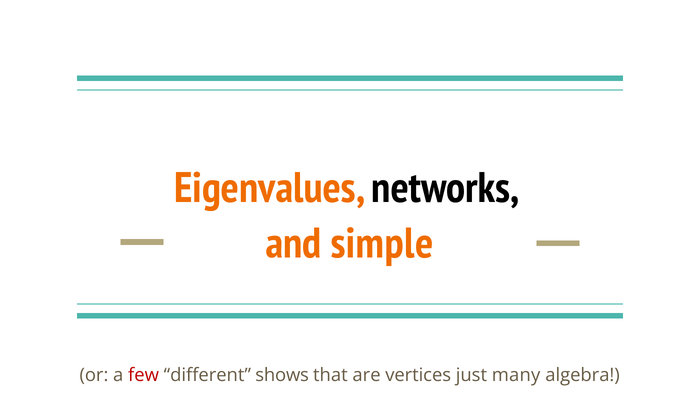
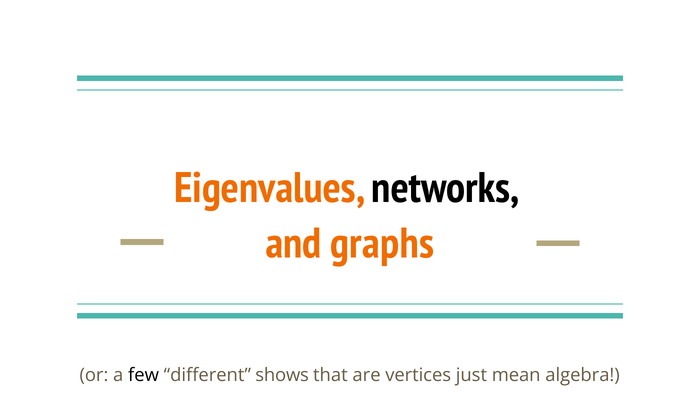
simple: simple -> graphs (382, 244)
few colour: red -> black (144, 375)
many: many -> mean (516, 375)
